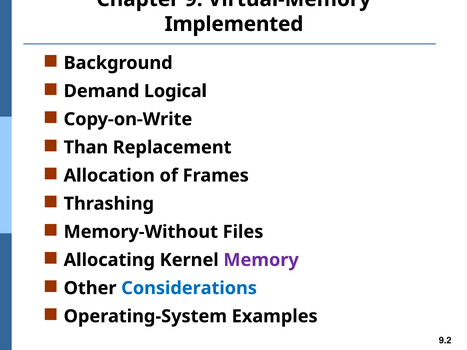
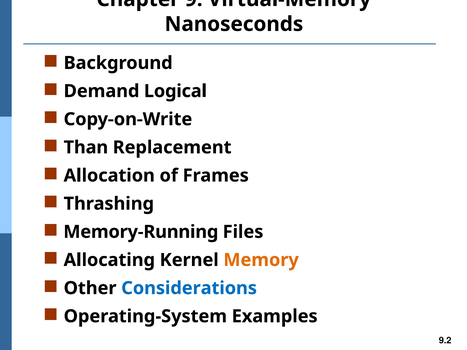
Implemented: Implemented -> Nanoseconds (234, 24)
Memory-Without: Memory-Without -> Memory-Running (141, 232)
Memory colour: purple -> orange (261, 260)
